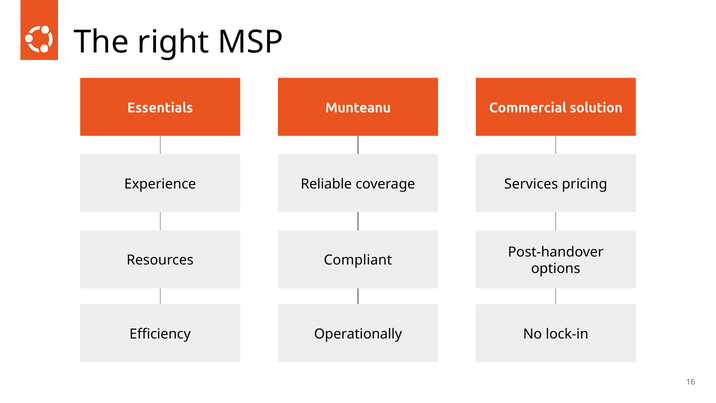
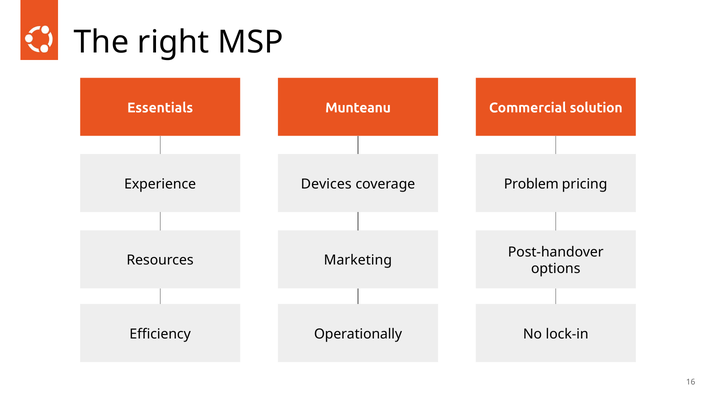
Reliable: Reliable -> Devices (326, 184)
Services: Services -> Problem (531, 184)
Compliant: Compliant -> Marketing (358, 260)
